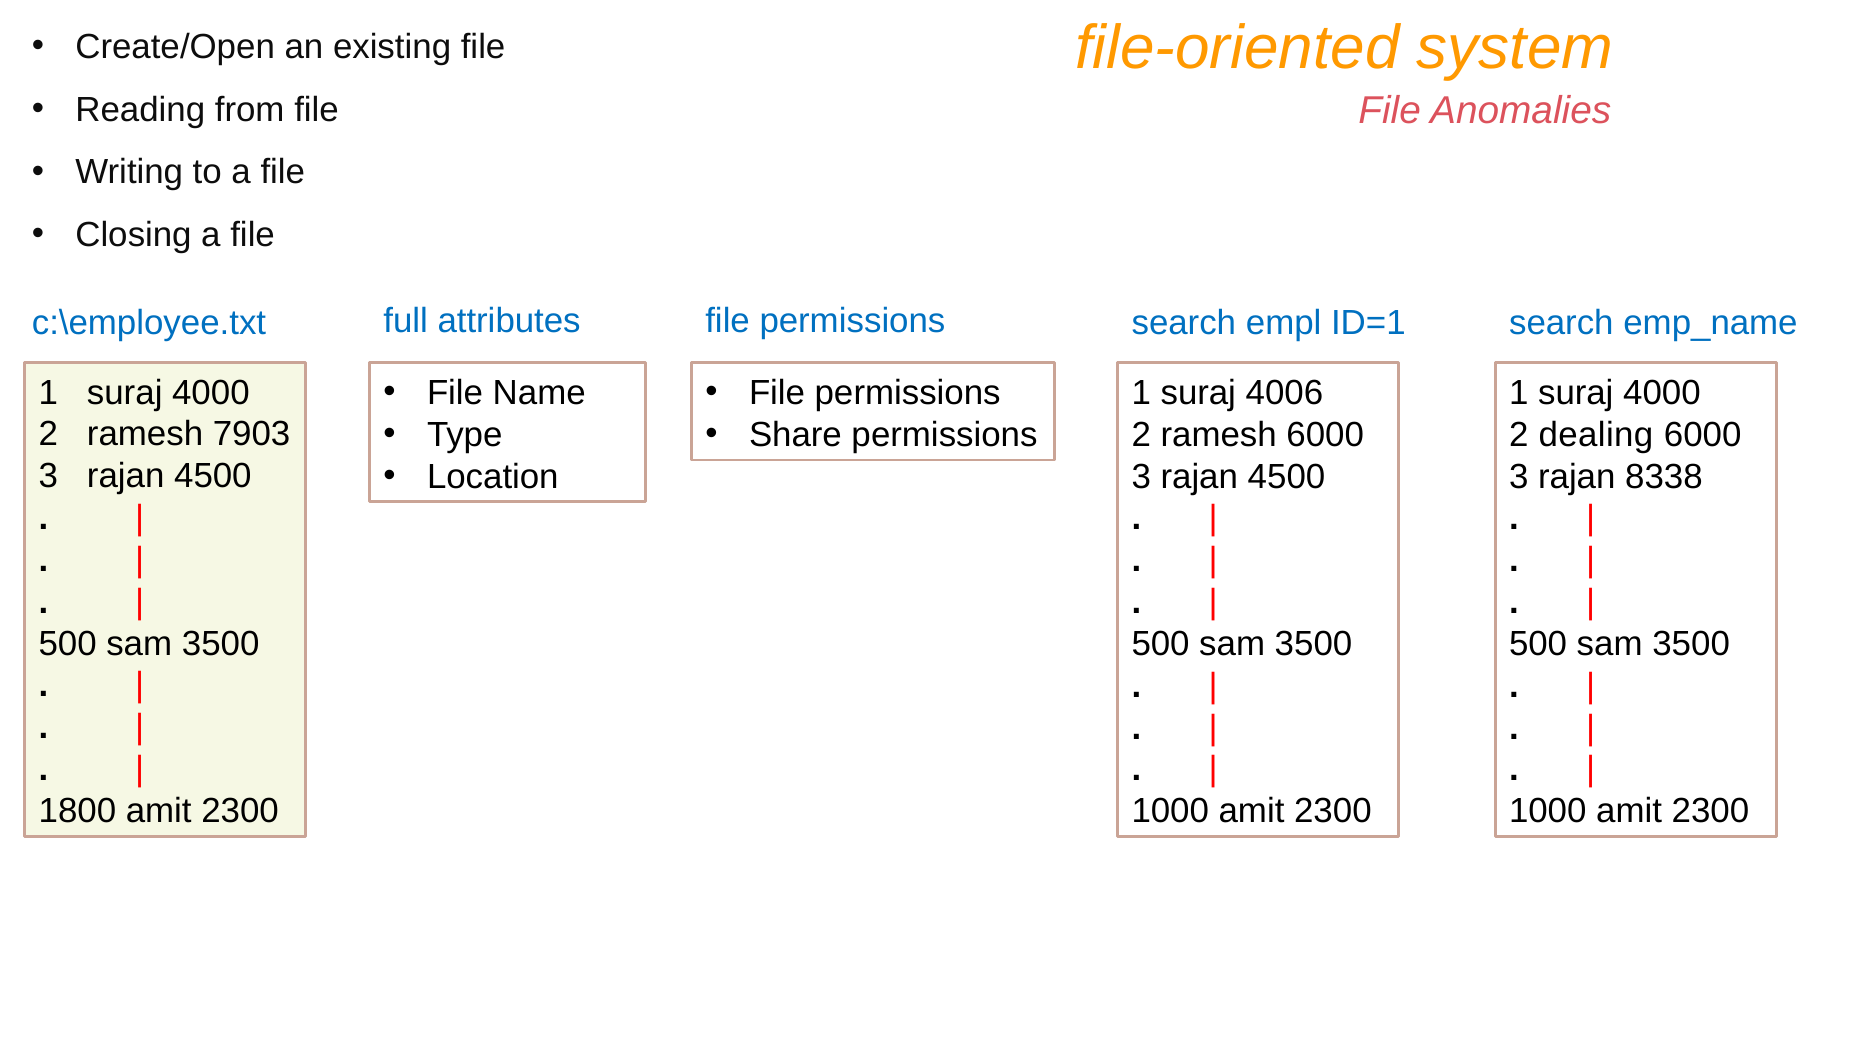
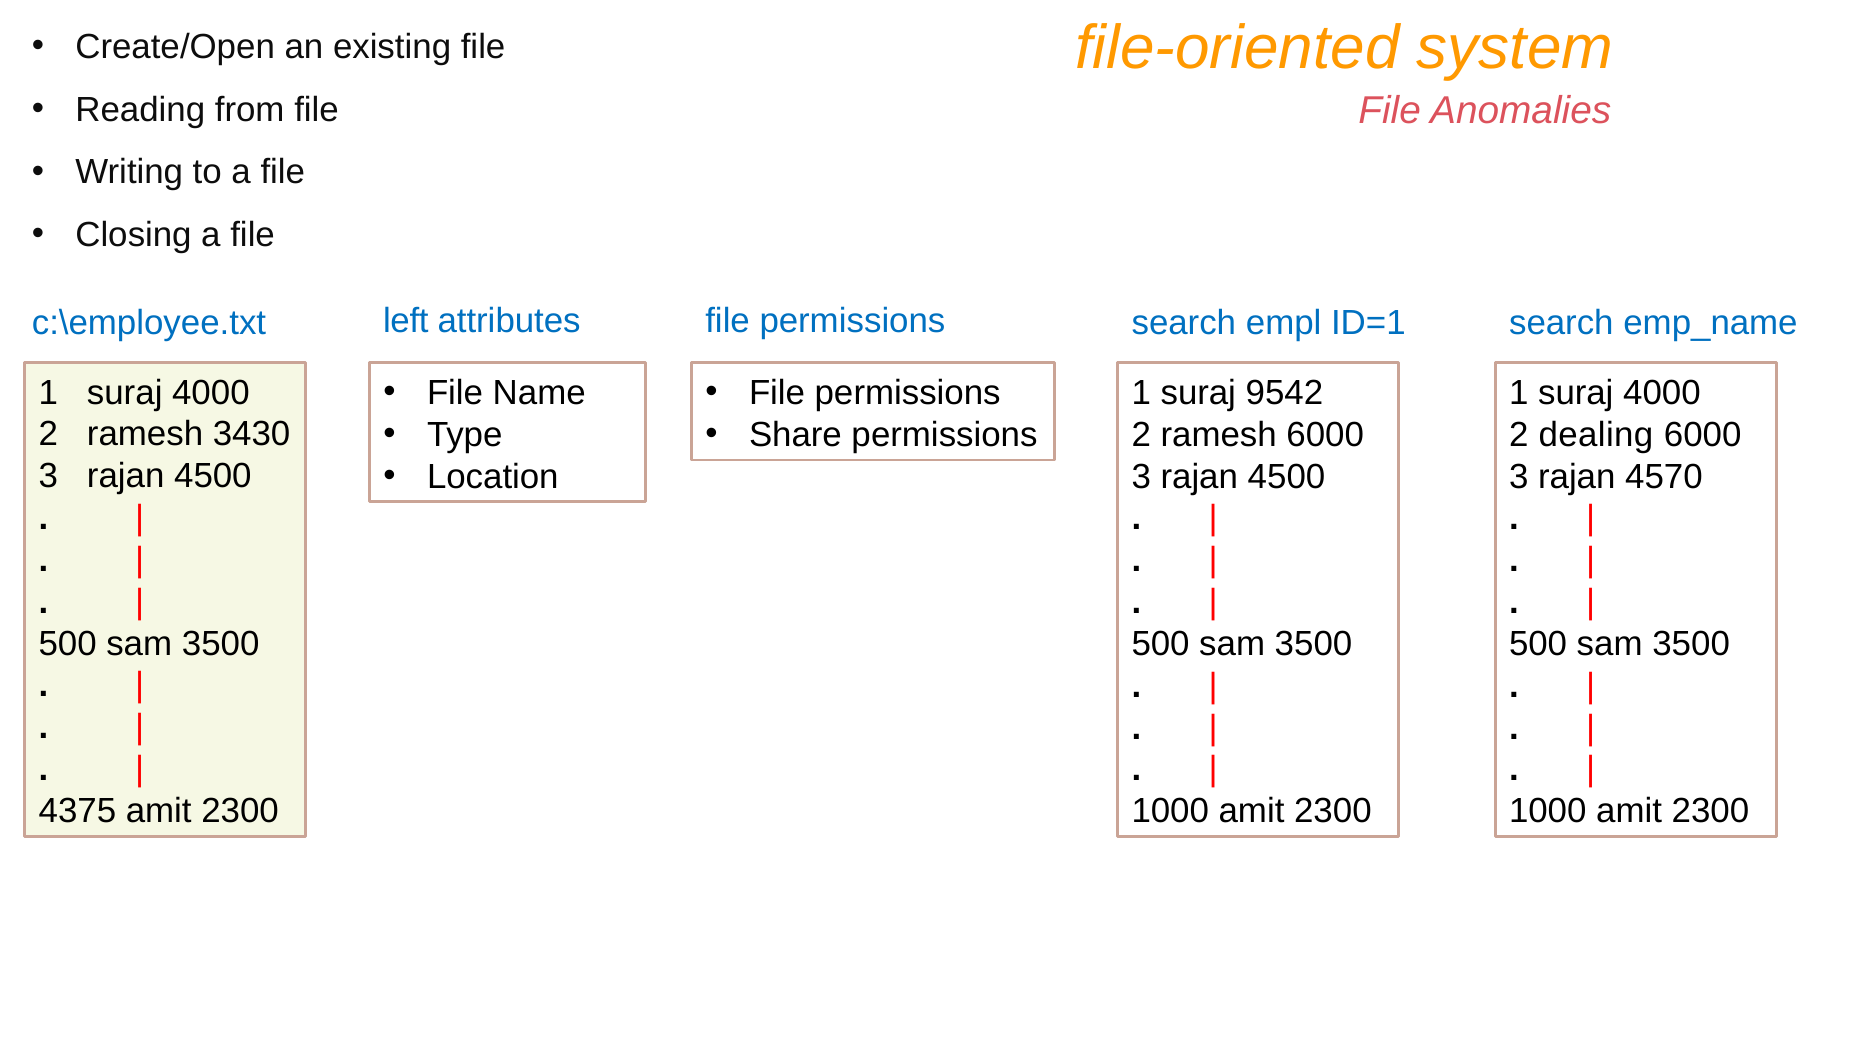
full: full -> left (406, 321)
4006: 4006 -> 9542 (1284, 393)
7903: 7903 -> 3430 (252, 435)
8338: 8338 -> 4570 (1664, 477)
1800: 1800 -> 4375 (77, 811)
